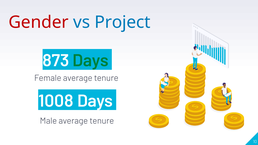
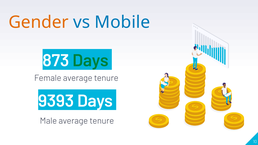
Gender colour: red -> orange (39, 22)
Project: Project -> Mobile (122, 22)
1008: 1008 -> 9393 (56, 101)
